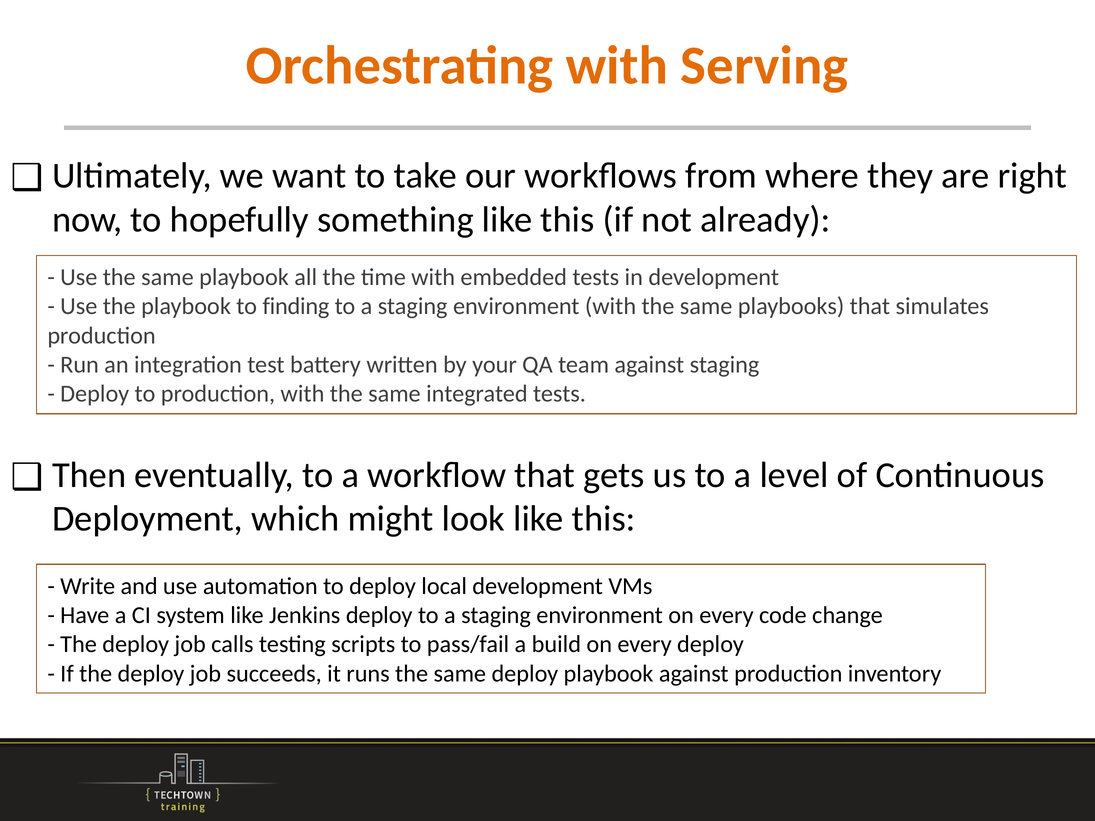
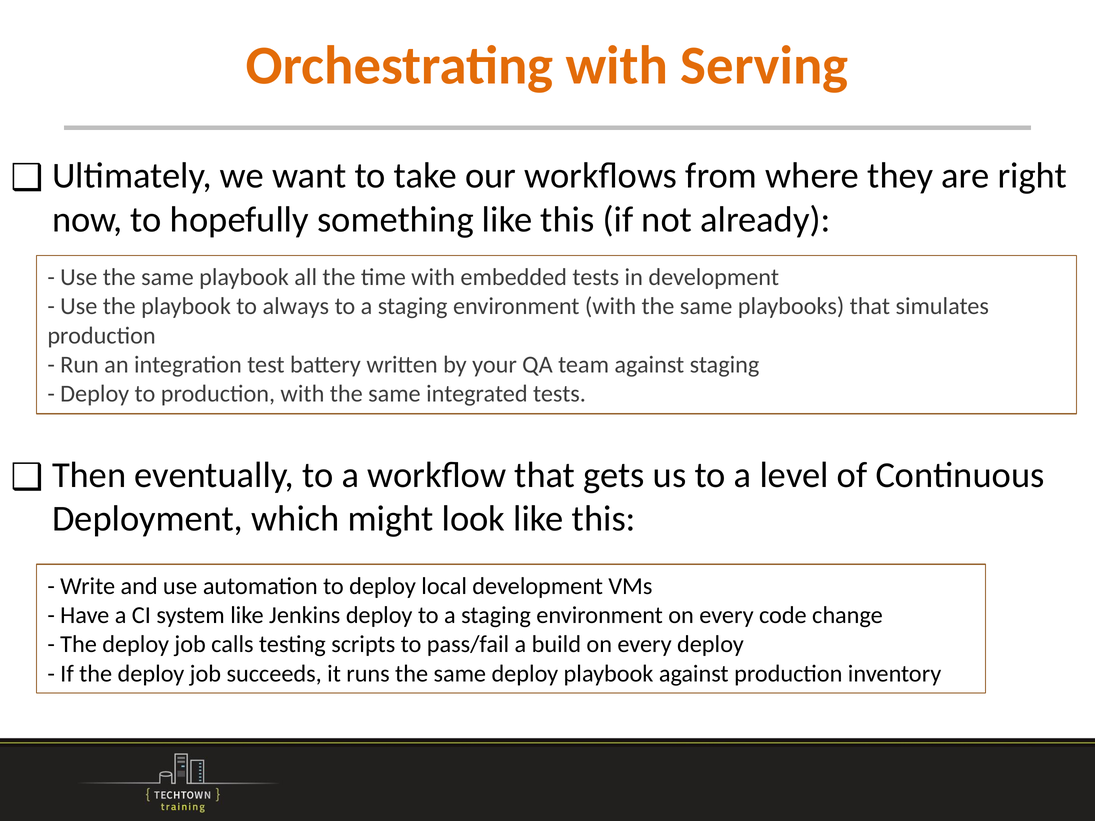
finding: finding -> always (296, 306)
